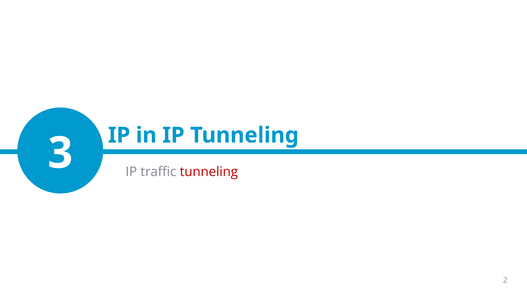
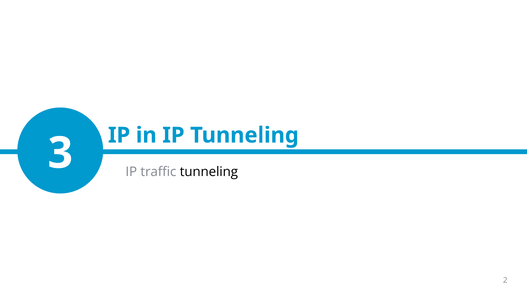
tunneling colour: red -> black (209, 171)
